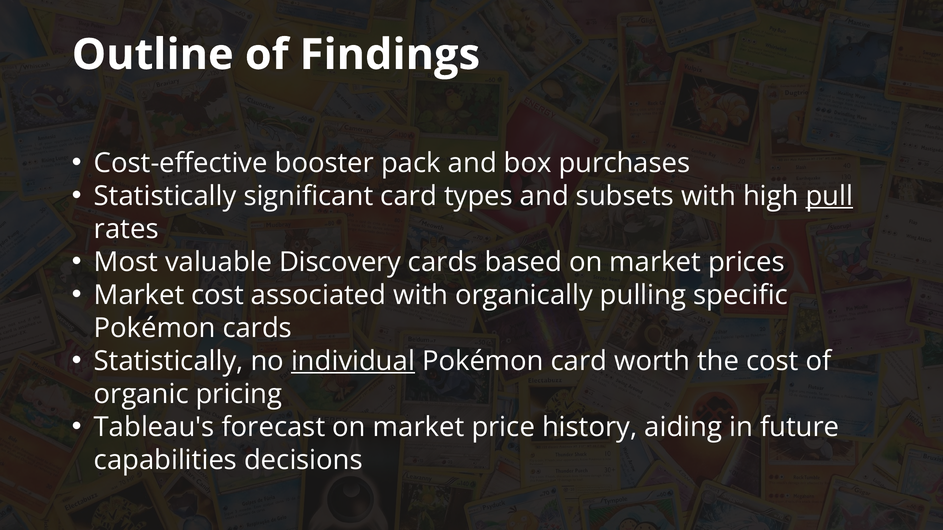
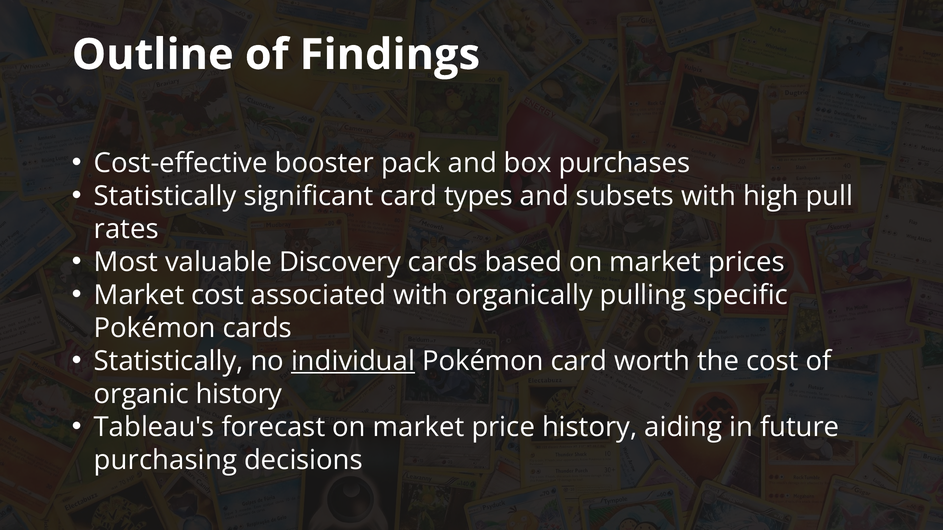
pull underline: present -> none (829, 196)
organic pricing: pricing -> history (239, 394)
capabilities: capabilities -> purchasing (165, 460)
